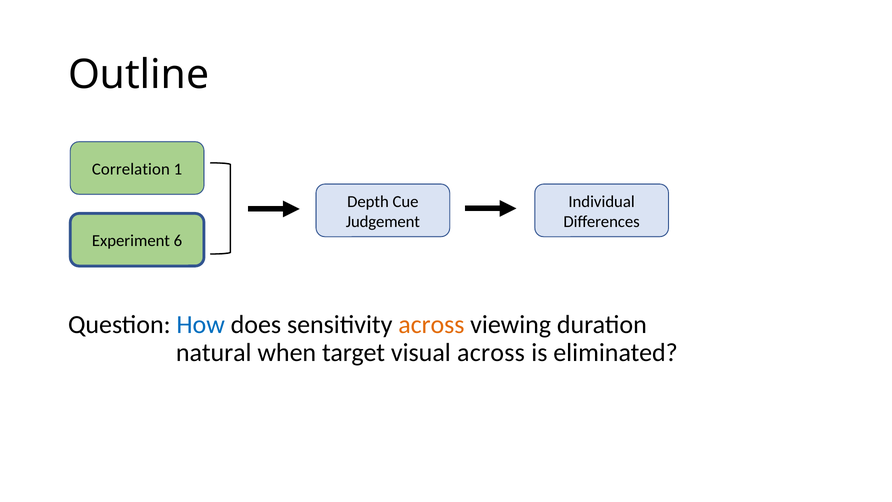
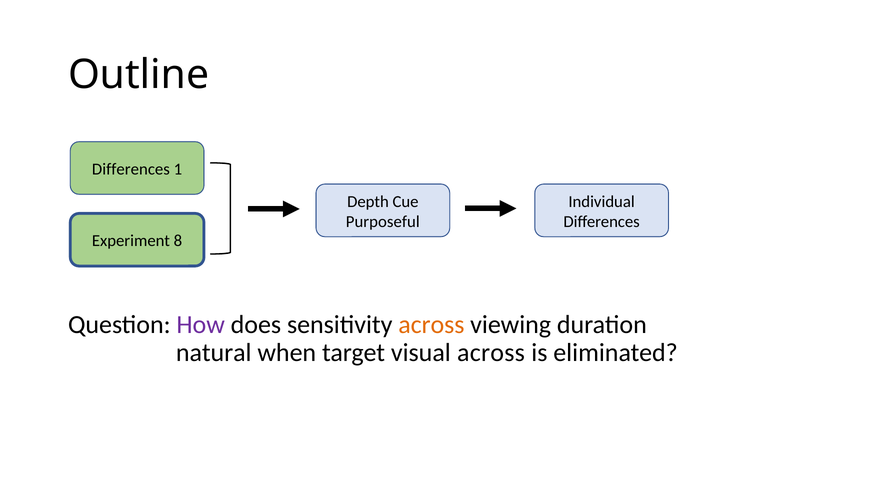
Correlation: Correlation -> Differences (131, 169)
Judgement: Judgement -> Purposeful (383, 221)
6: 6 -> 8 (178, 241)
How colour: blue -> purple (201, 325)
